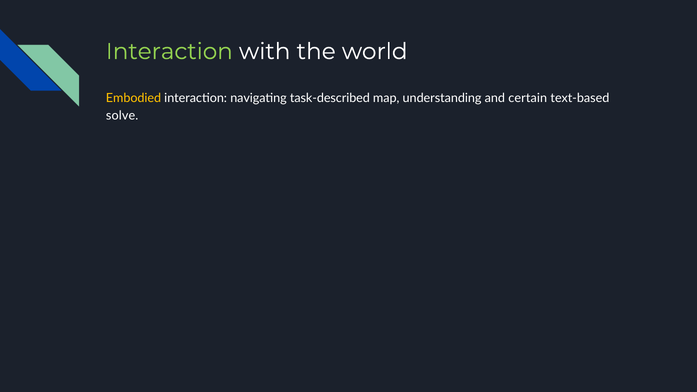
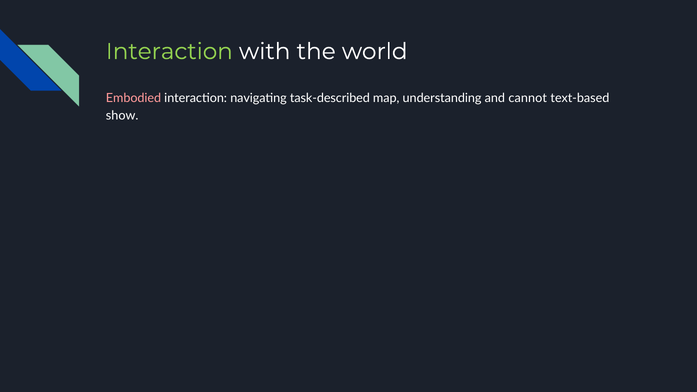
Embodied colour: yellow -> pink (133, 98)
certain: certain -> cannot (528, 98)
solve: solve -> show (122, 116)
